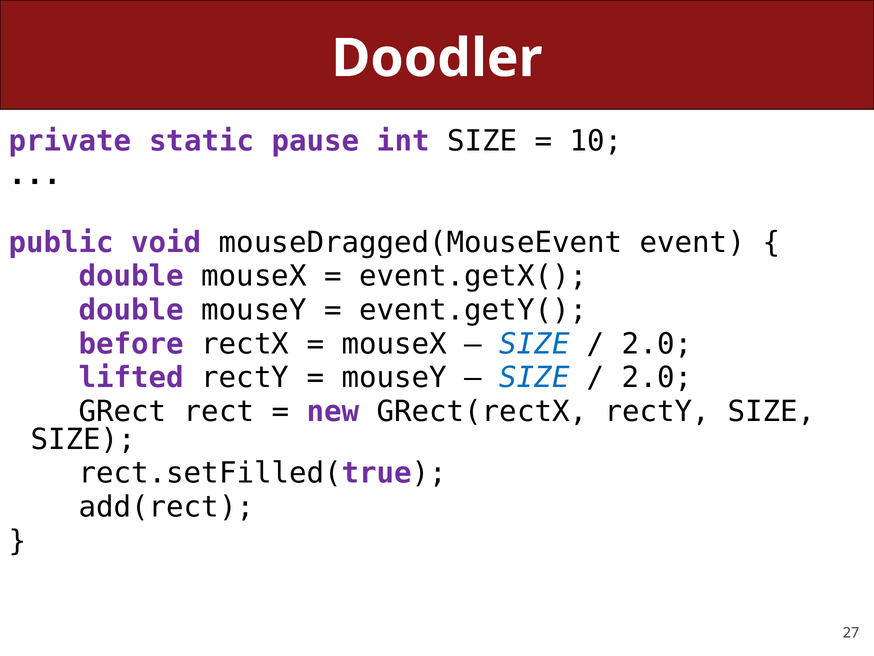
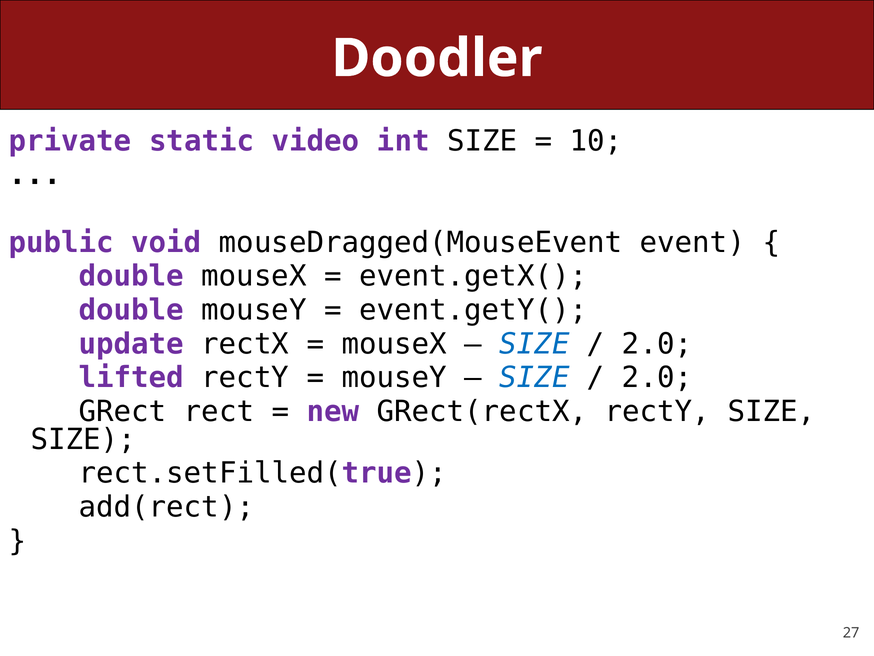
pause: pause -> video (316, 141)
before: before -> update (131, 344)
